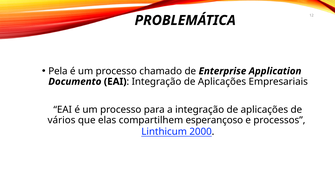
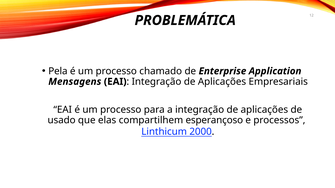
Documento: Documento -> Mensagens (75, 82)
vários: vários -> usado (62, 120)
